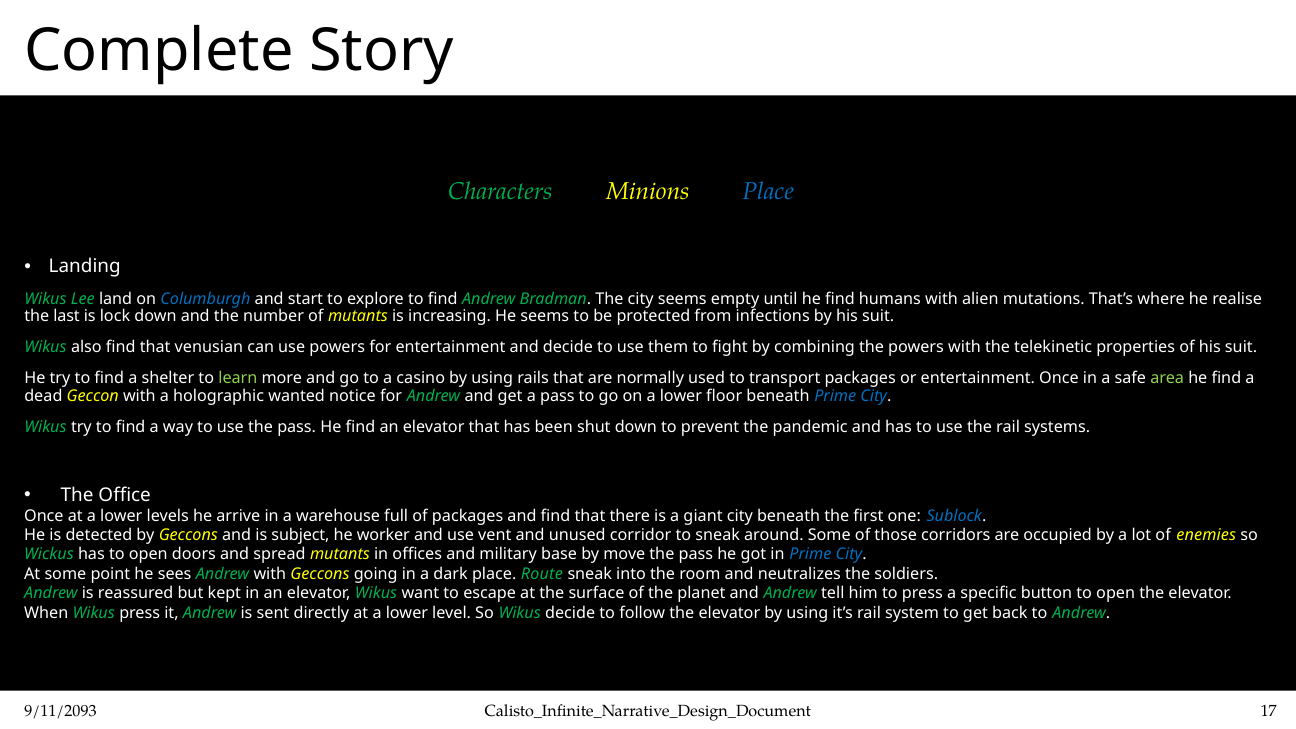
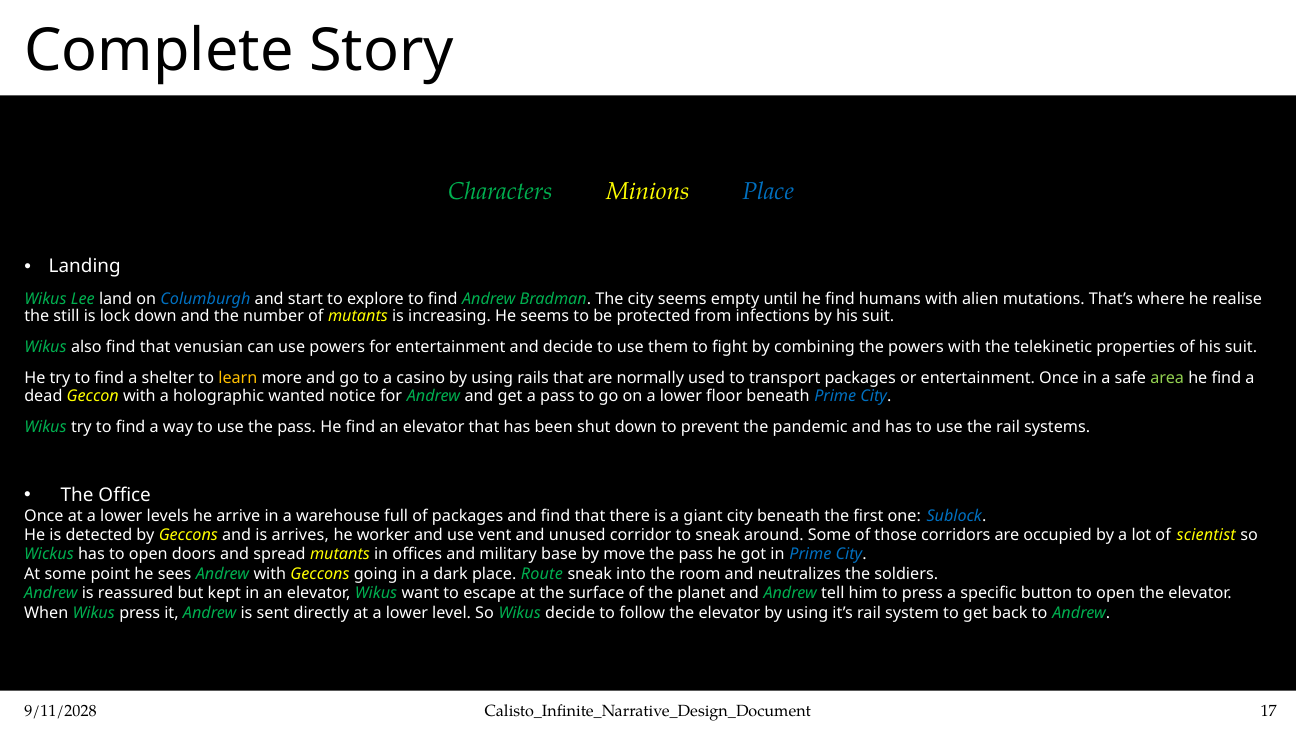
last: last -> still (67, 317)
learn colour: light green -> yellow (238, 379)
subject: subject -> arrives (300, 535)
enemies: enemies -> scientist (1206, 535)
9/11/2093: 9/11/2093 -> 9/11/2028 (61, 711)
